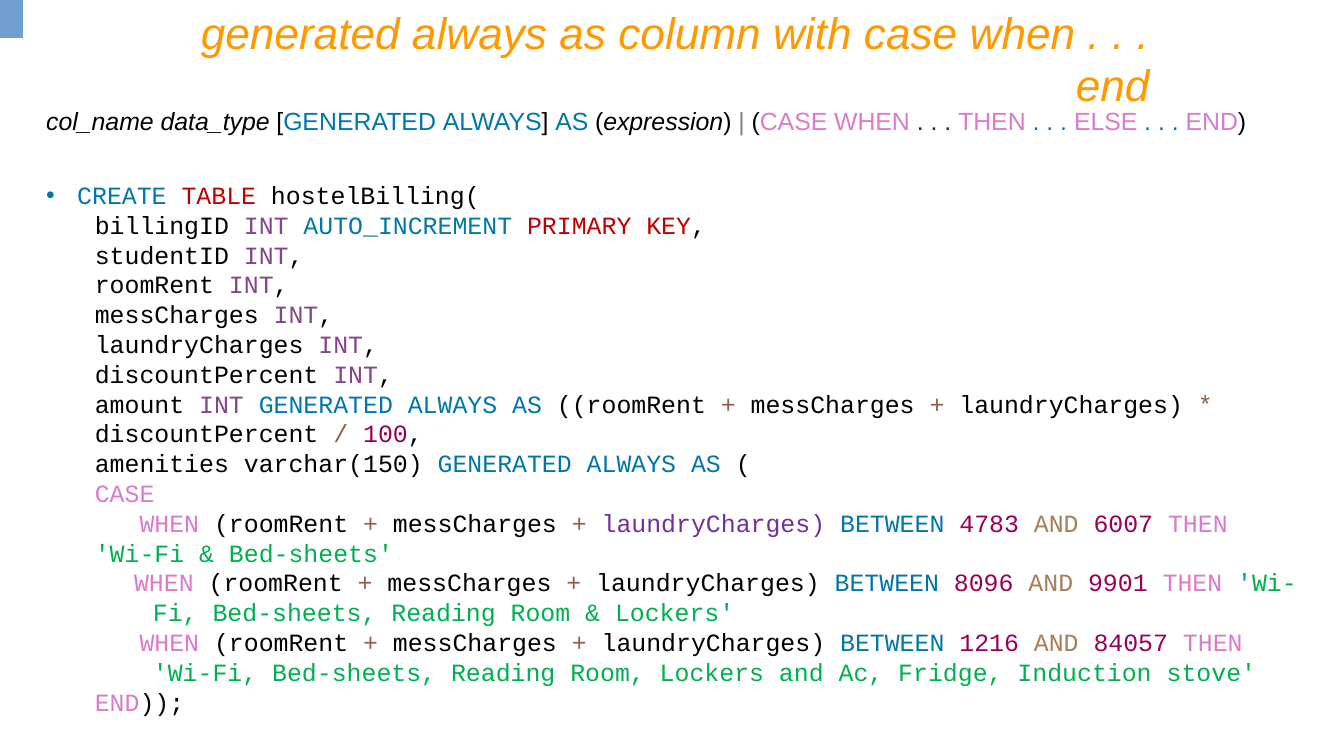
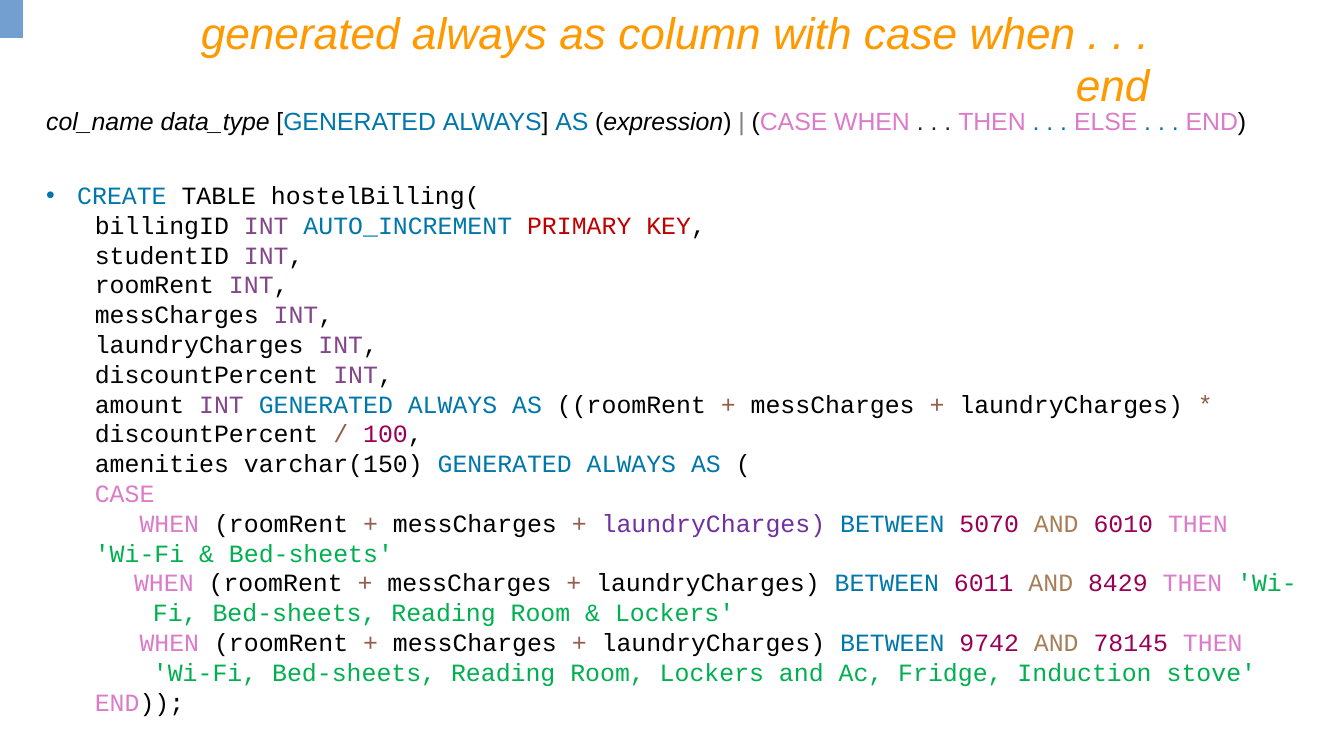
TABLE colour: red -> black (219, 196)
4783: 4783 -> 5070 (989, 524)
6007: 6007 -> 6010 (1123, 524)
8096: 8096 -> 6011 (984, 584)
9901: 9901 -> 8429 (1118, 584)
1216: 1216 -> 9742 (989, 644)
84057: 84057 -> 78145 (1131, 644)
